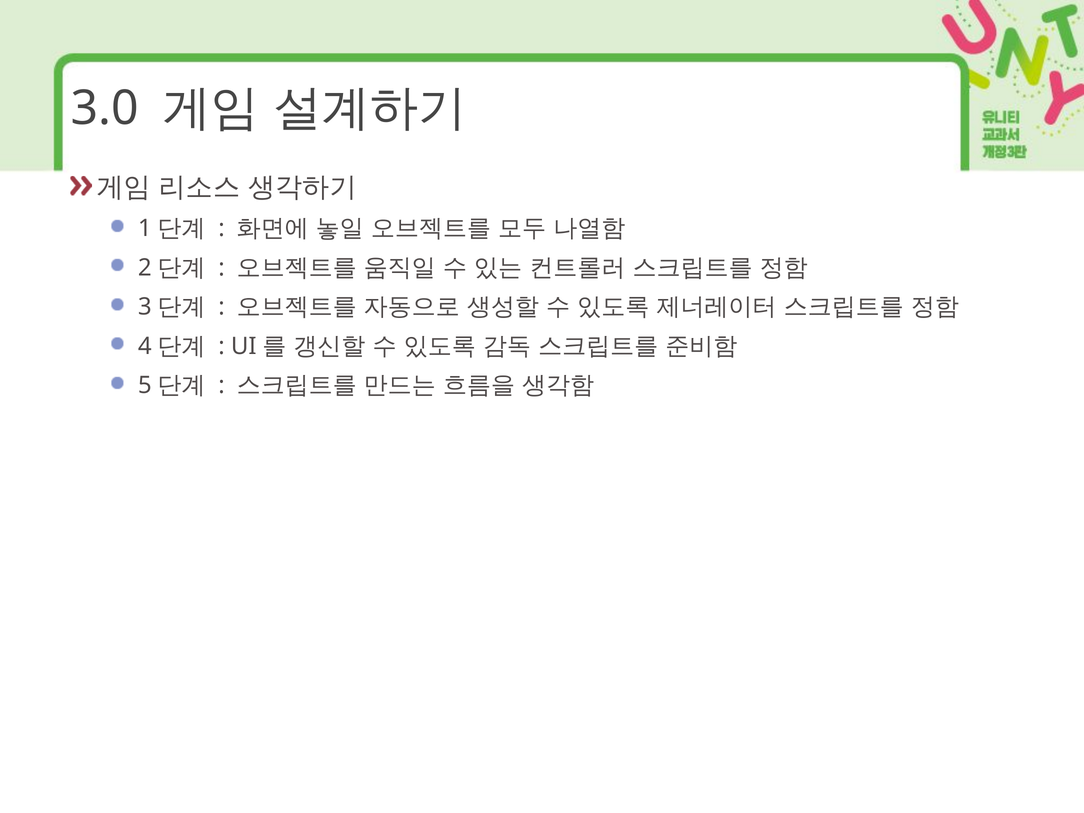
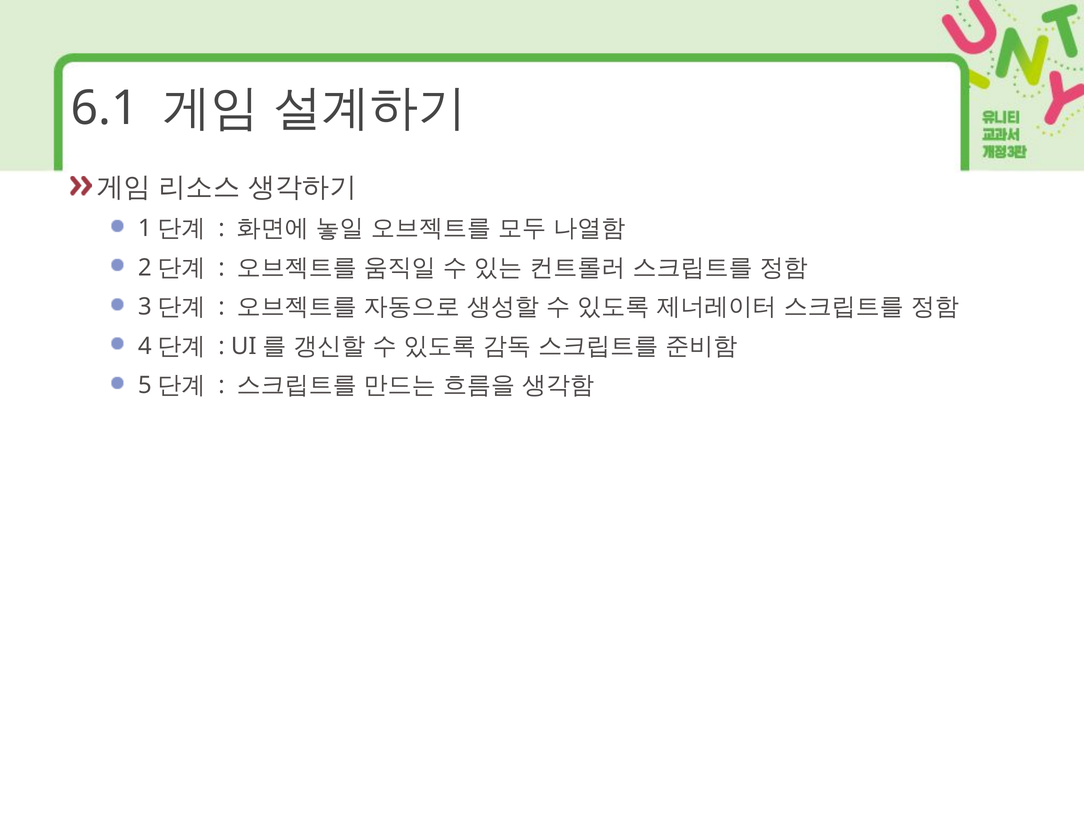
3.0: 3.0 -> 6.1 (105, 108)
